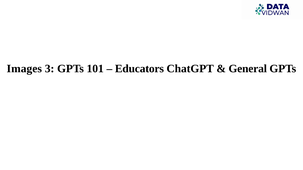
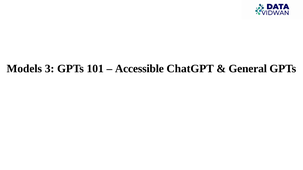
Images: Images -> Models (24, 69)
Educators: Educators -> Accessible (139, 69)
